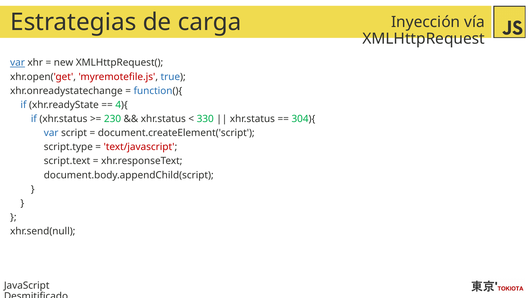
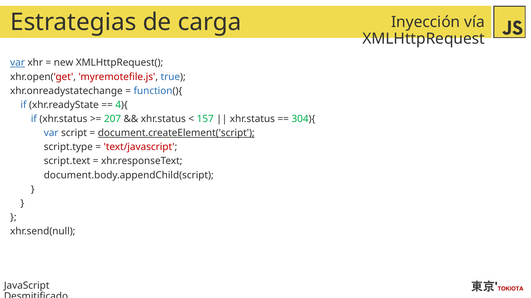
230: 230 -> 207 (113, 119)
330: 330 -> 157 (205, 119)
document.createElement('script underline: none -> present (176, 133)
